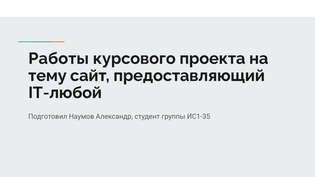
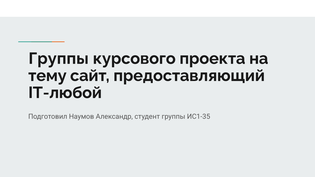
Работы: Работы -> Группы (59, 59)
